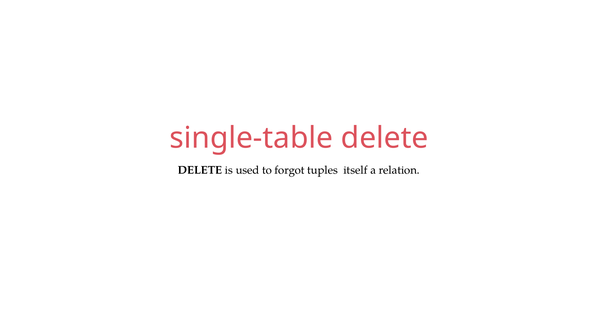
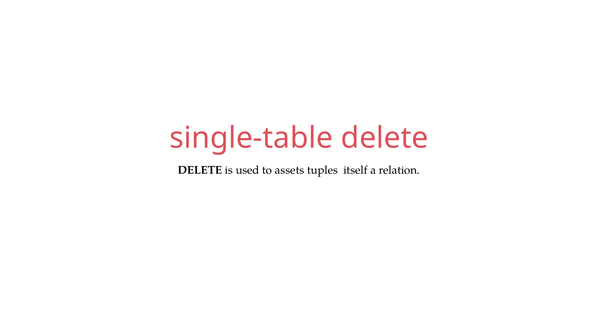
forgot: forgot -> assets (290, 170)
